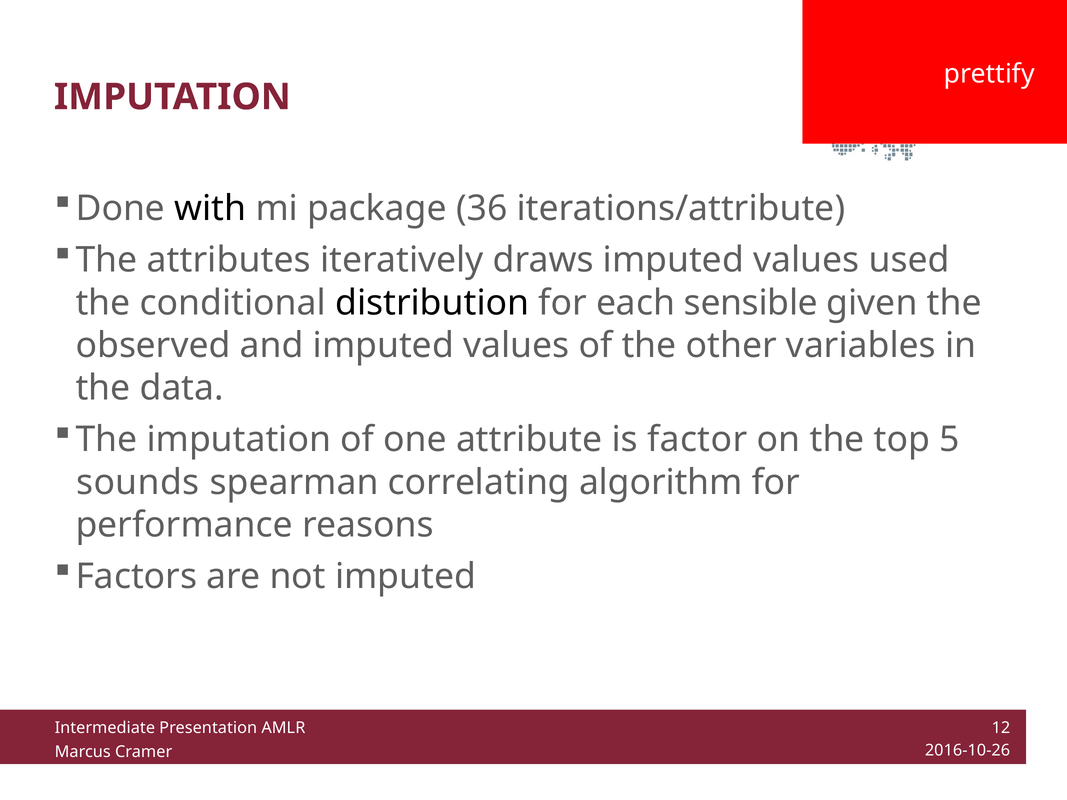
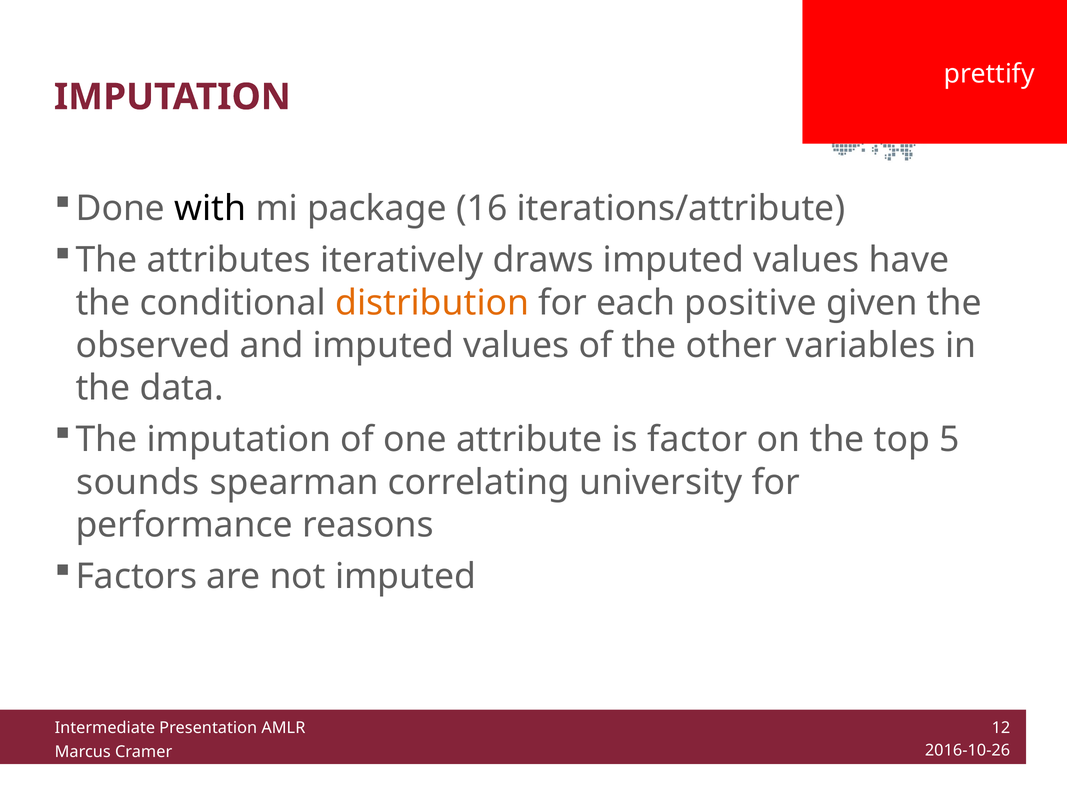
36: 36 -> 16 (482, 209)
used: used -> have (909, 260)
distribution colour: black -> orange (432, 303)
sensible: sensible -> positive (751, 303)
algorithm: algorithm -> university (661, 483)
